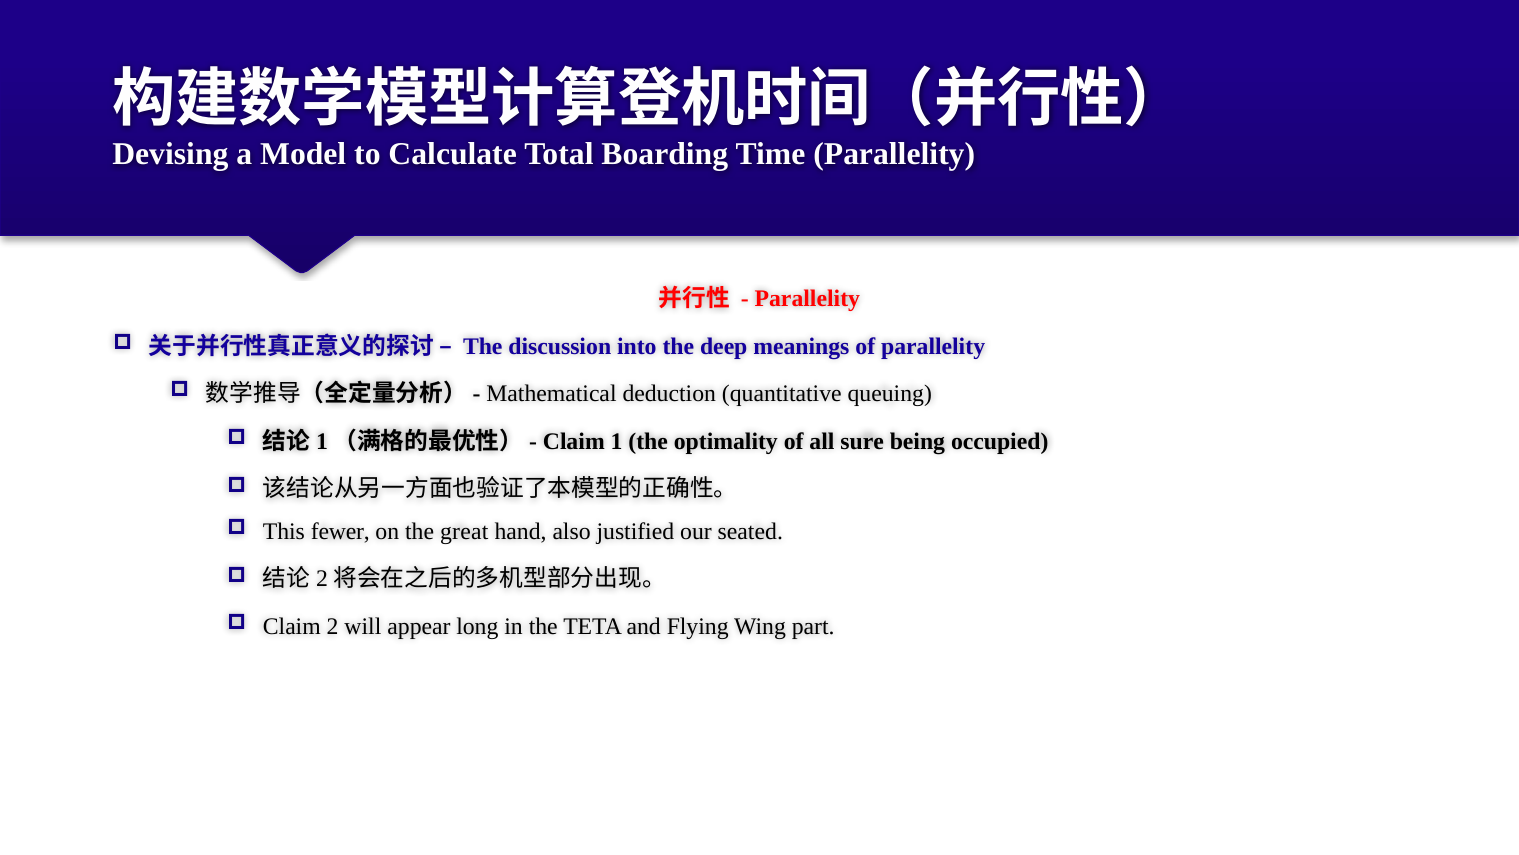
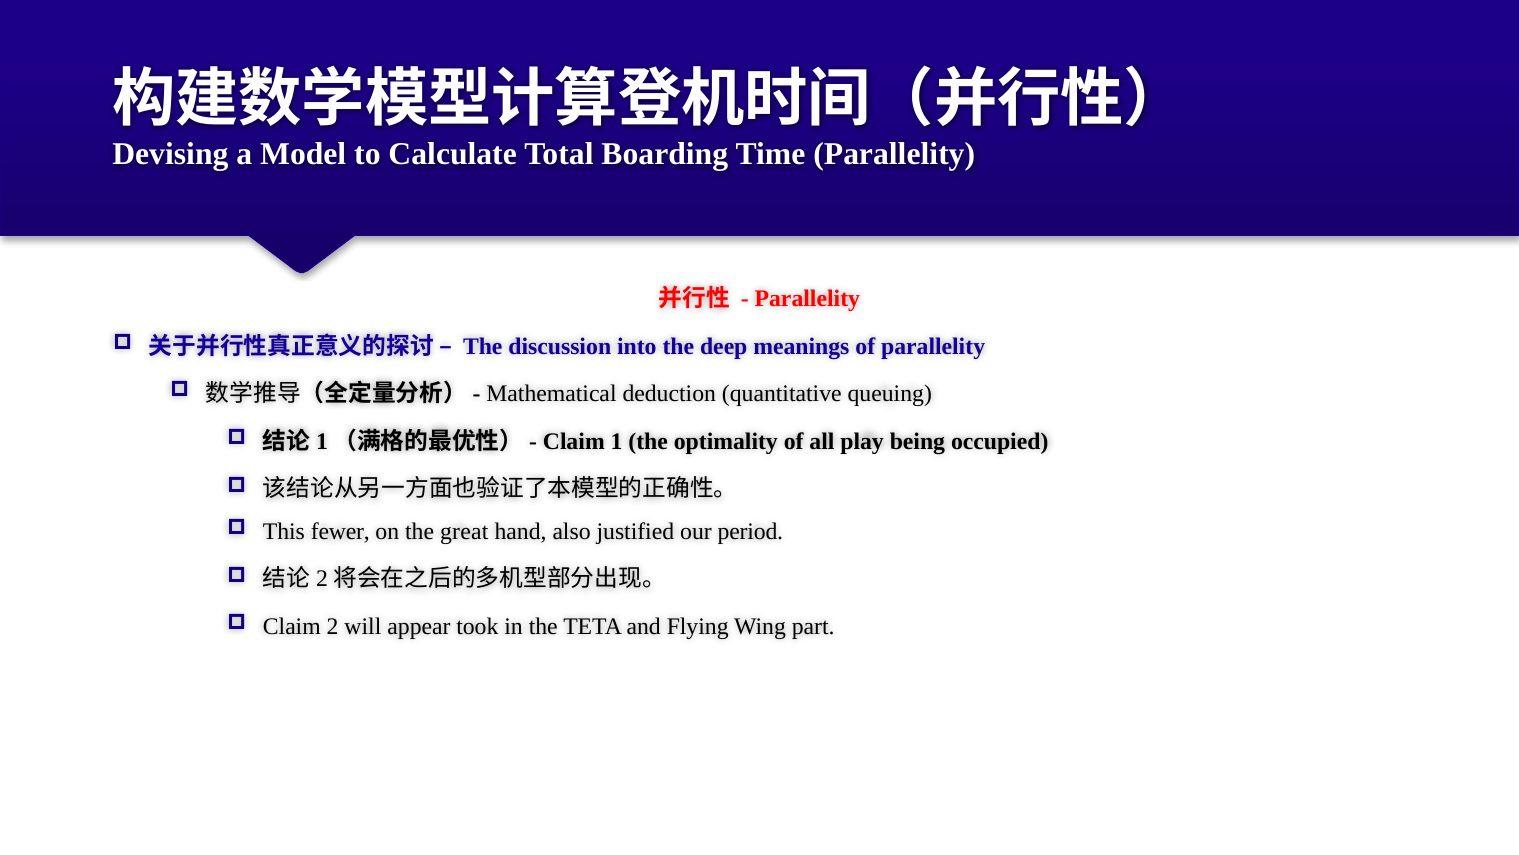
sure: sure -> play (862, 441)
seated: seated -> period (750, 531)
long: long -> took (477, 626)
